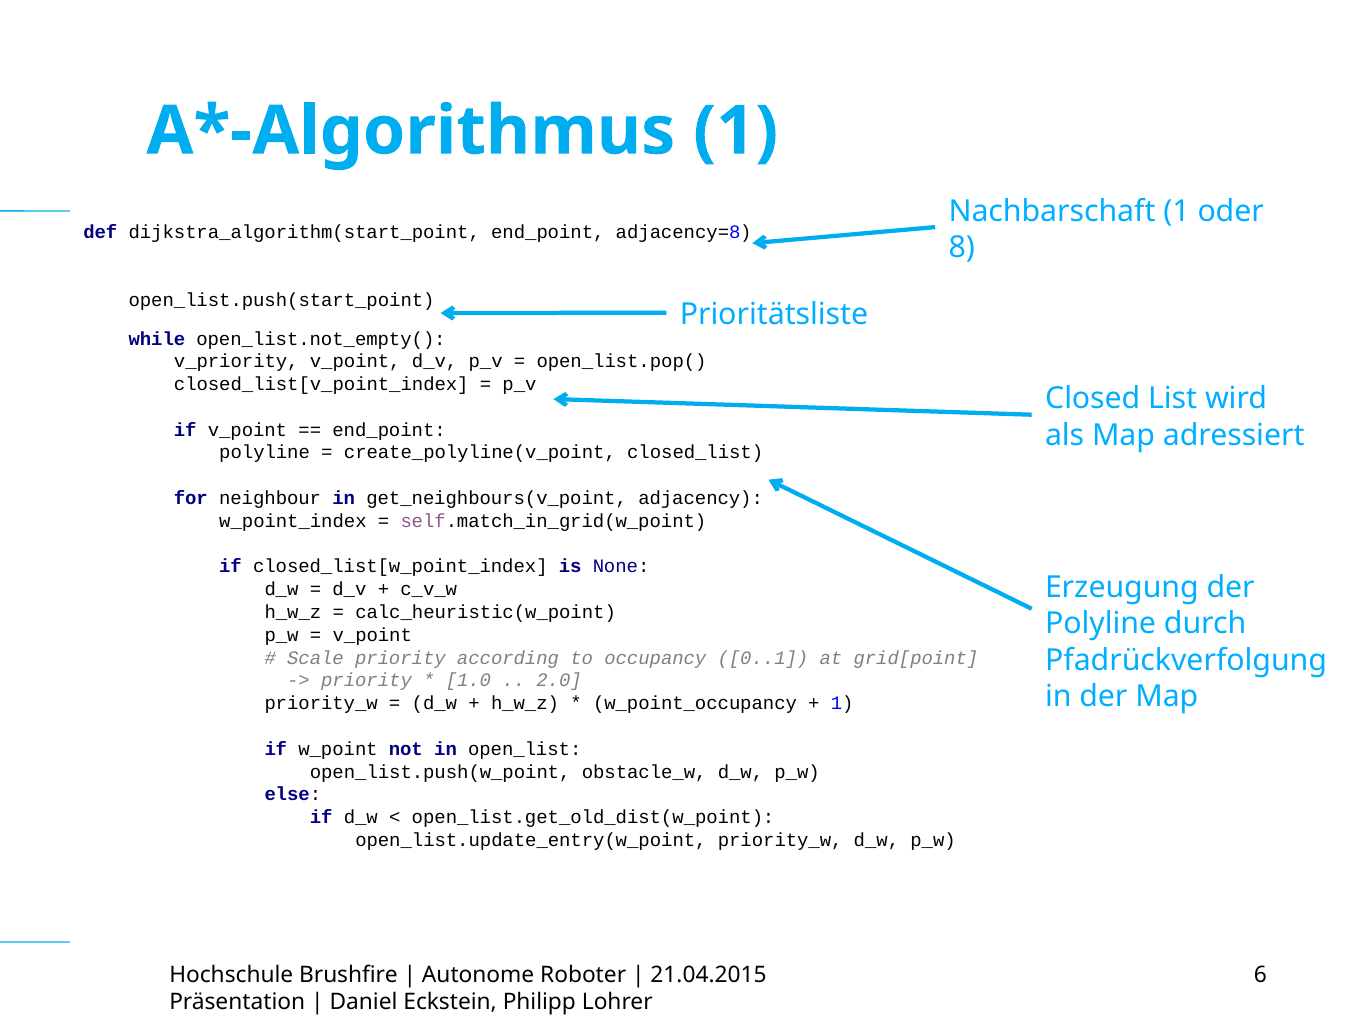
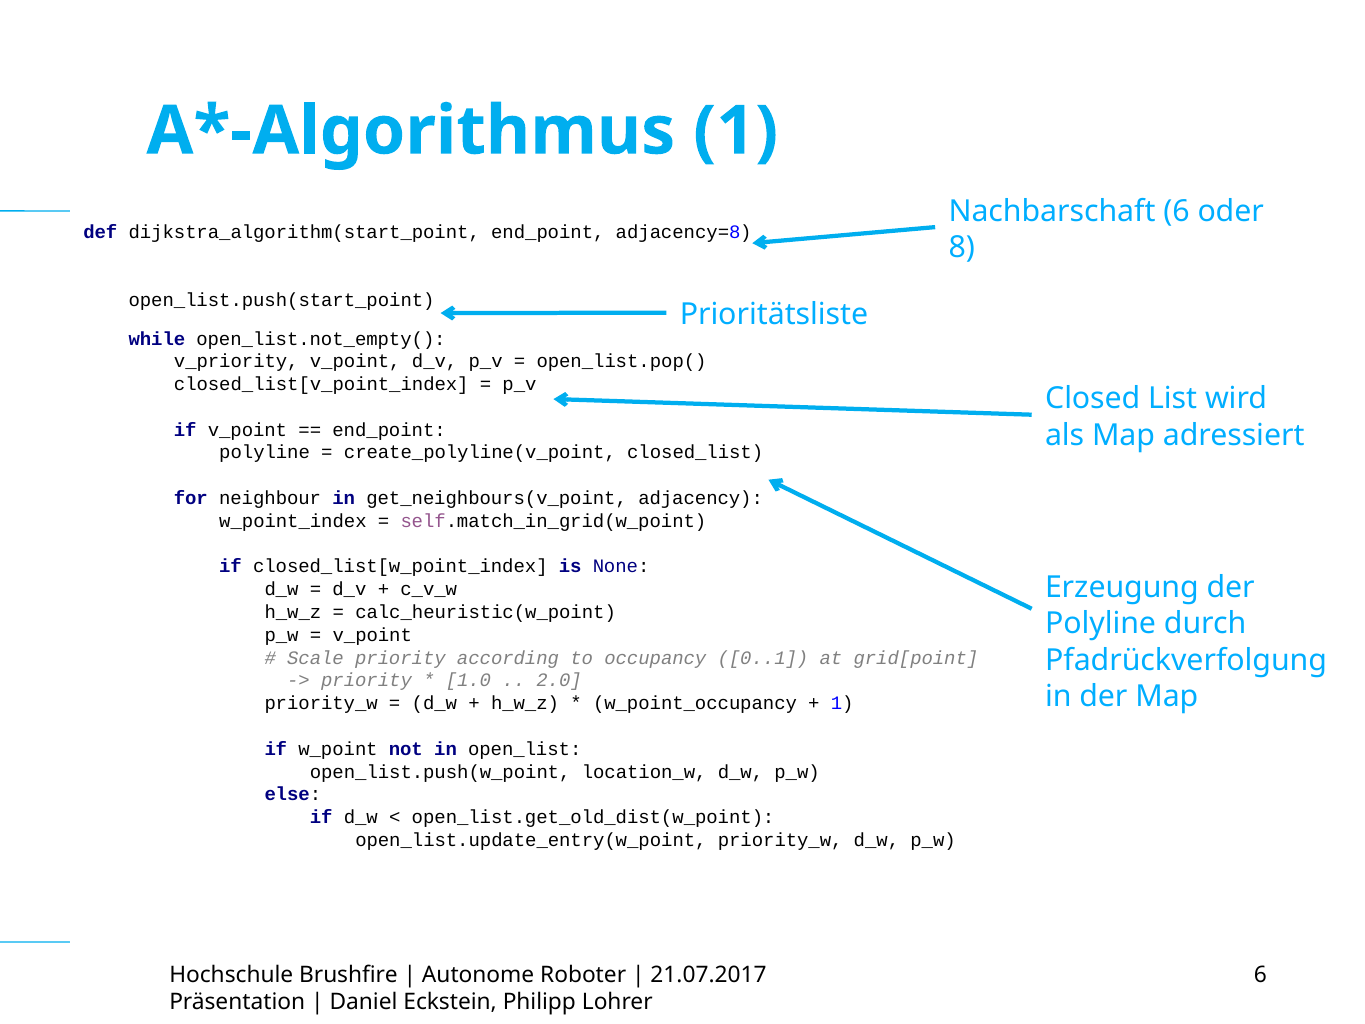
Nachbarschaft 1: 1 -> 6 (1177, 211)
obstacle_w: obstacle_w -> location_w (644, 772)
21.04.2015: 21.04.2015 -> 21.07.2017 (709, 975)
